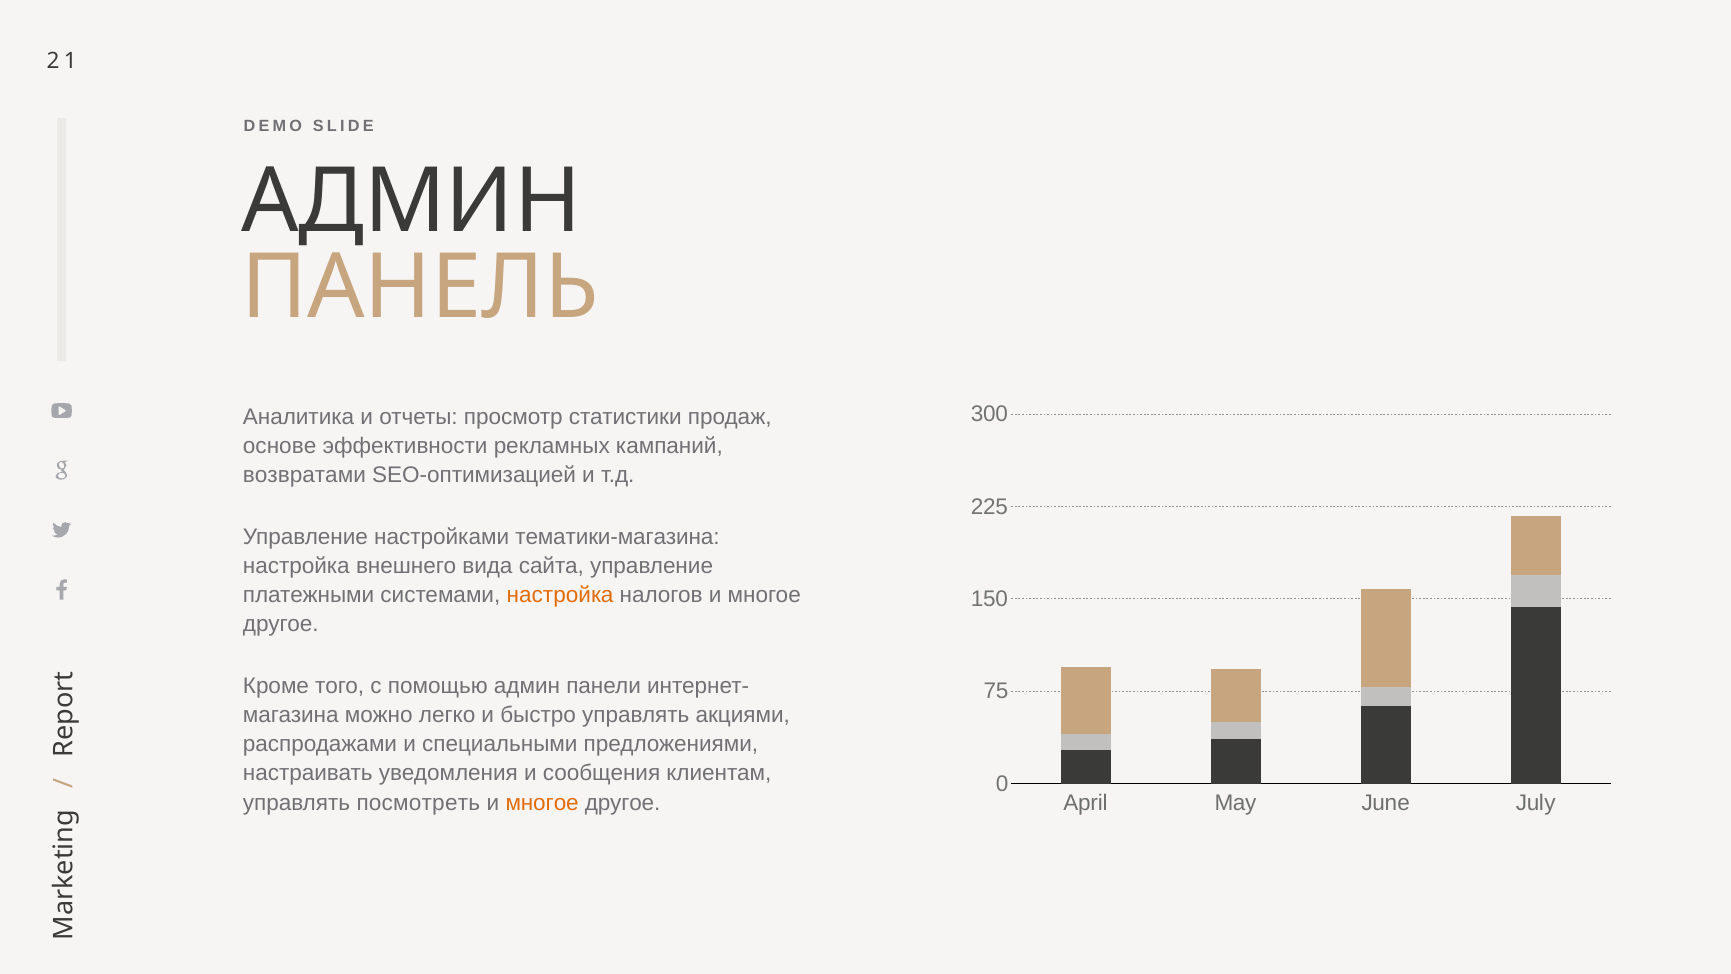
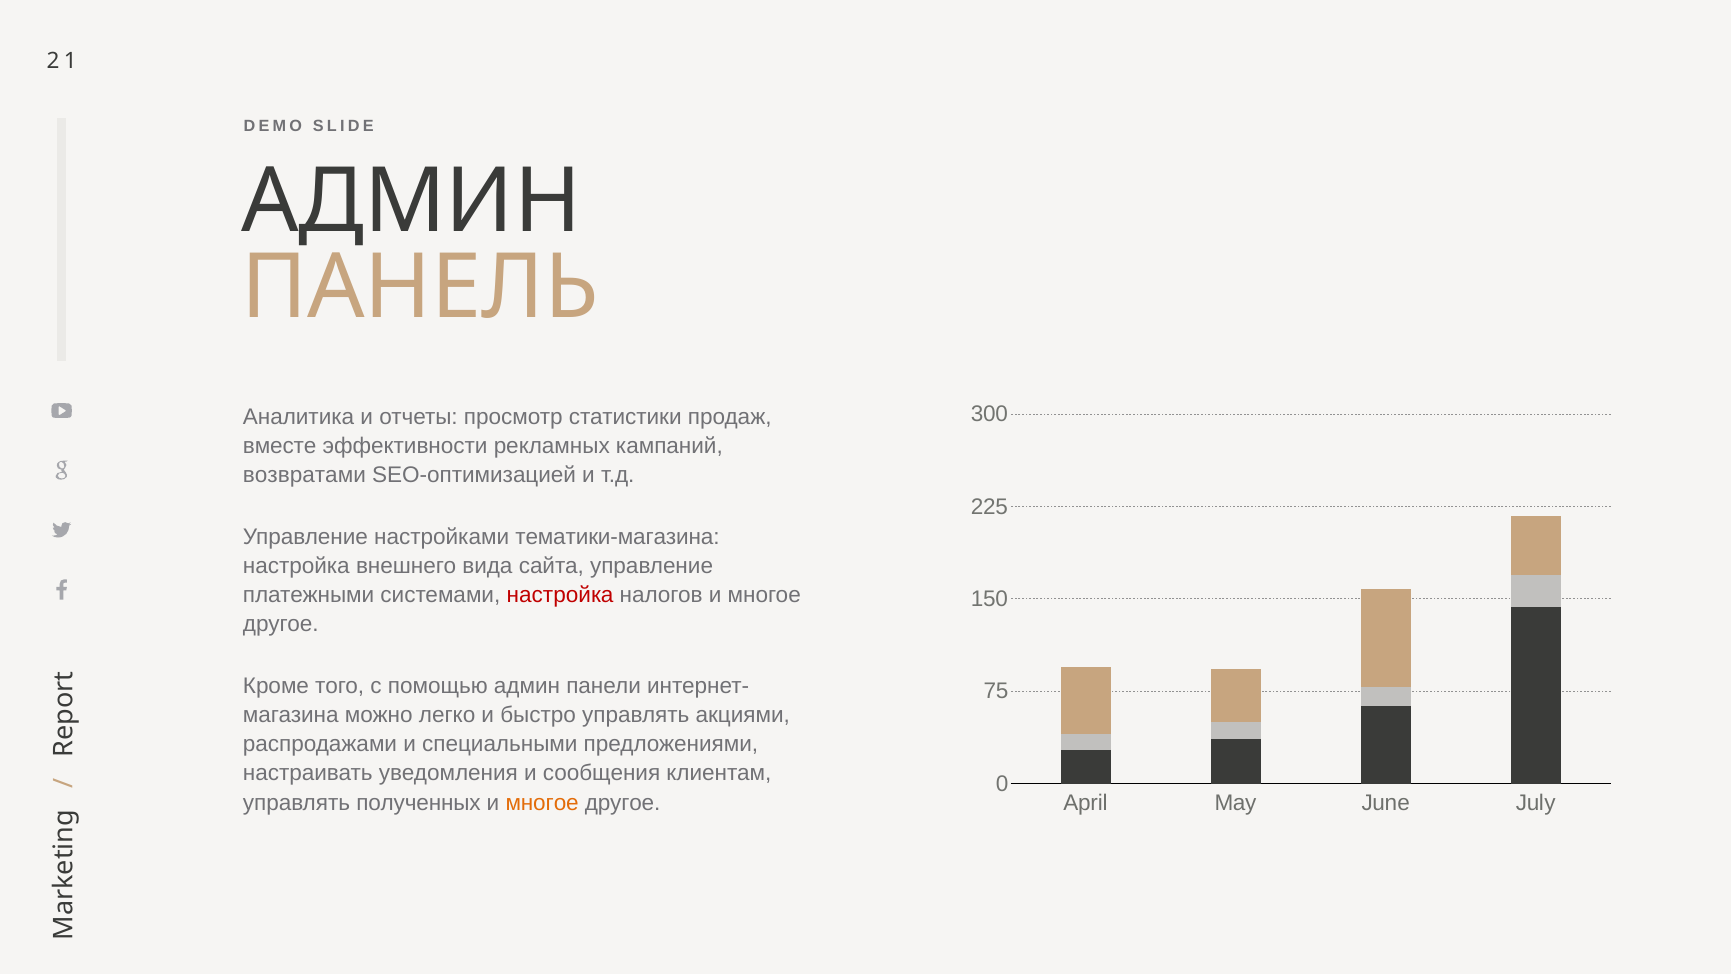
основе: основе -> вместе (280, 446)
настройка colour: orange -> red (560, 595)
посмотреть: посмотреть -> полученных (418, 802)
